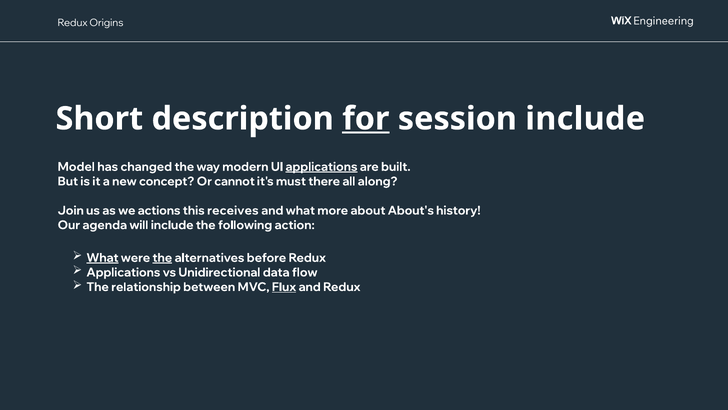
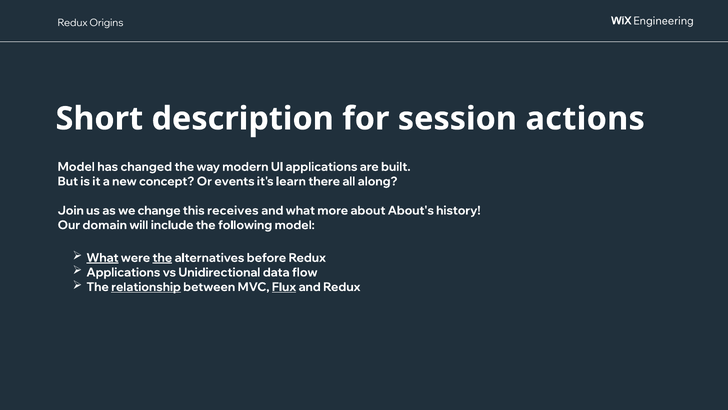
for underline: present -> none (366, 119)
session include: include -> actions (585, 119)
applications underline: present -> none (322, 167)
cannot: cannot -> events (235, 181)
must: must -> learn (291, 181)
actions: actions -> change (159, 210)
agenda: agenda -> domain (105, 225)
following action: action -> model (295, 225)
relationship underline: none -> present (146, 287)
